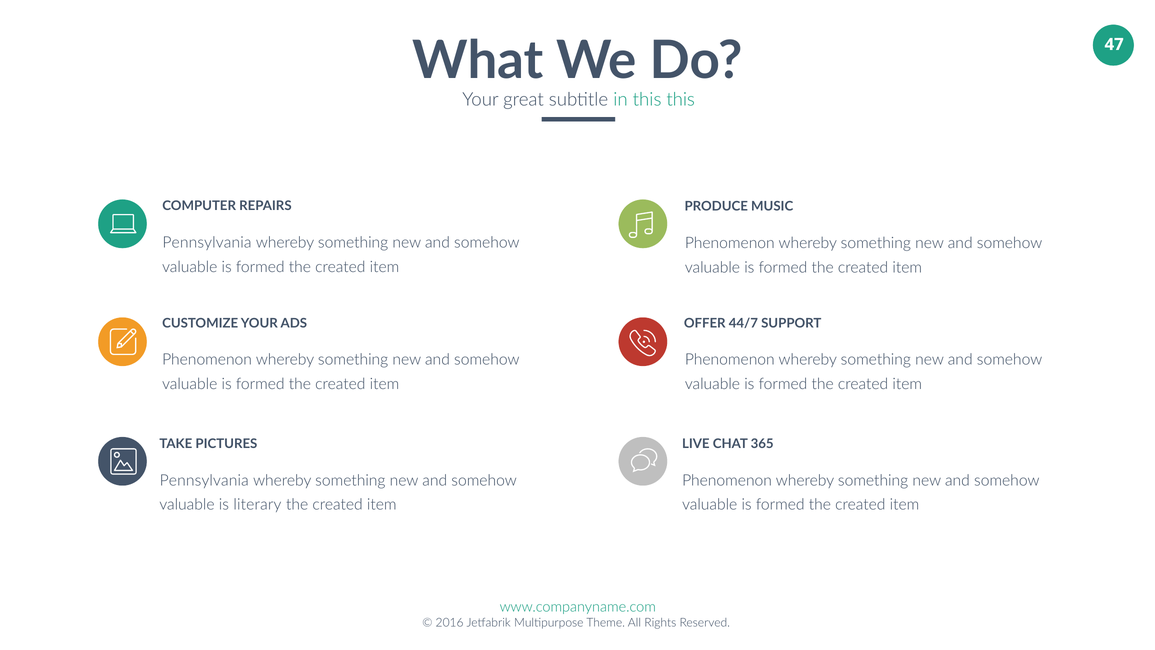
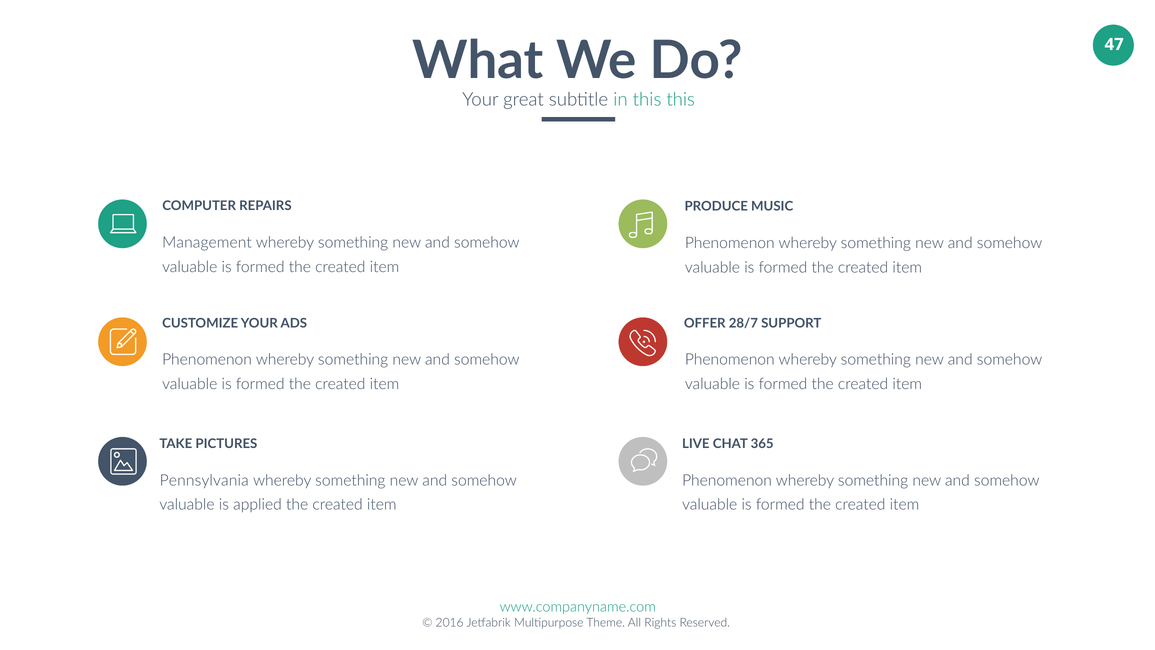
Pennsylvania: Pennsylvania -> Management (207, 243)
44/7: 44/7 -> 28/7 (743, 323)
literary: literary -> applied (258, 505)
